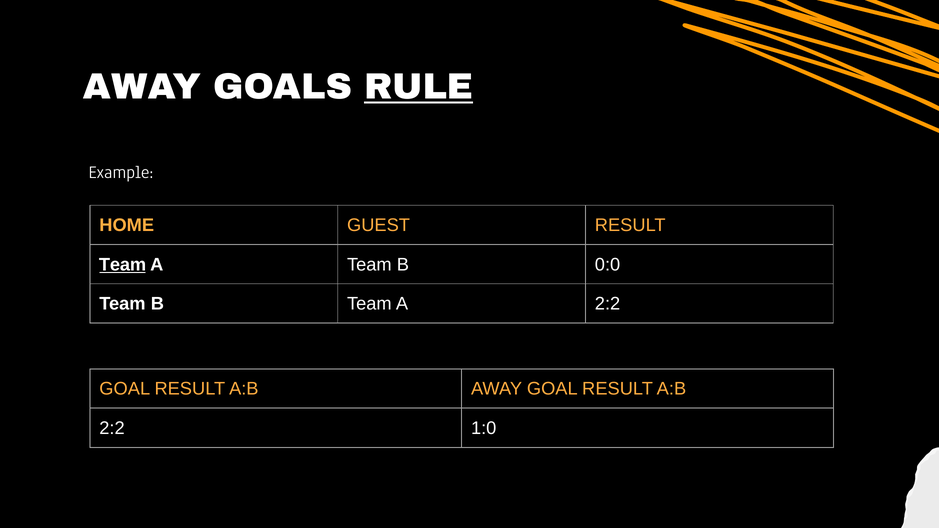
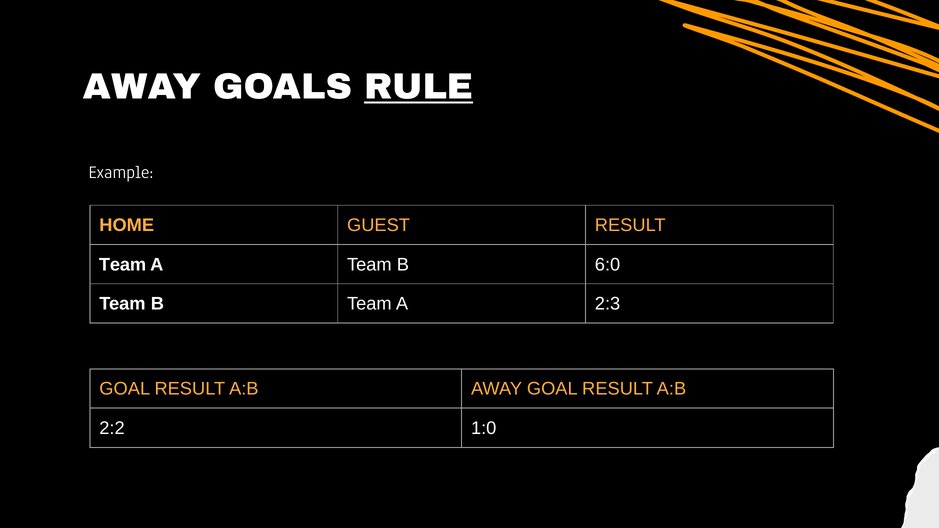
Team underline: present -> none (123, 265)
0:0: 0:0 -> 6:0 (608, 265)
A 2:2: 2:2 -> 2:3 (608, 304)
